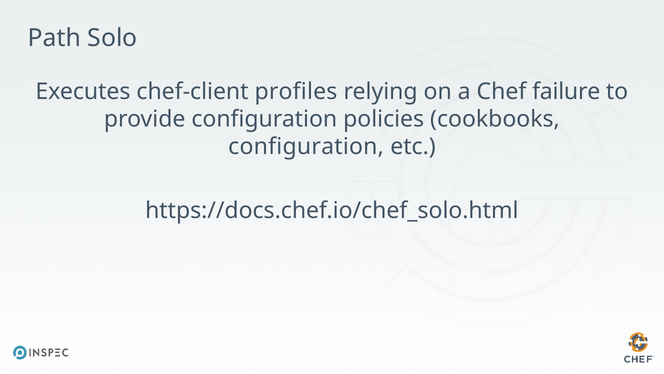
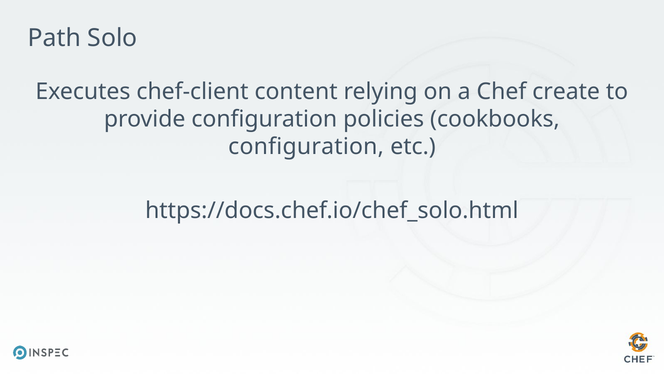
profiles: profiles -> content (296, 91)
failure: failure -> create (566, 91)
